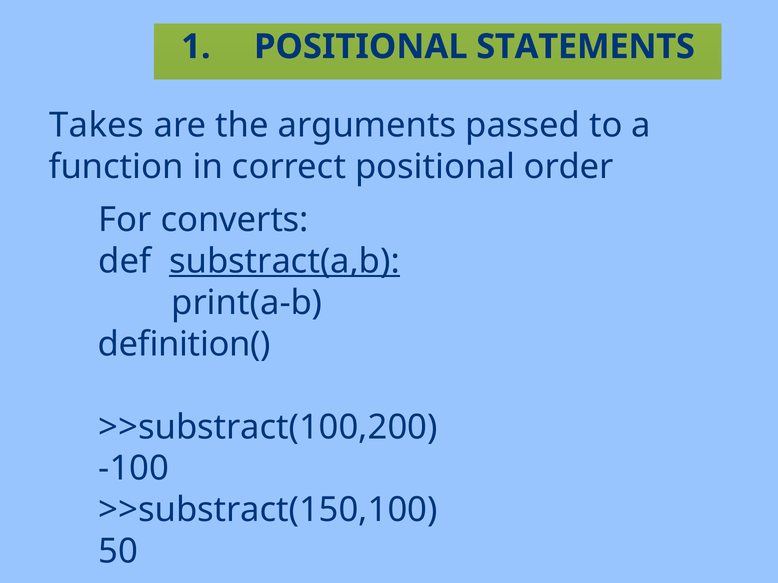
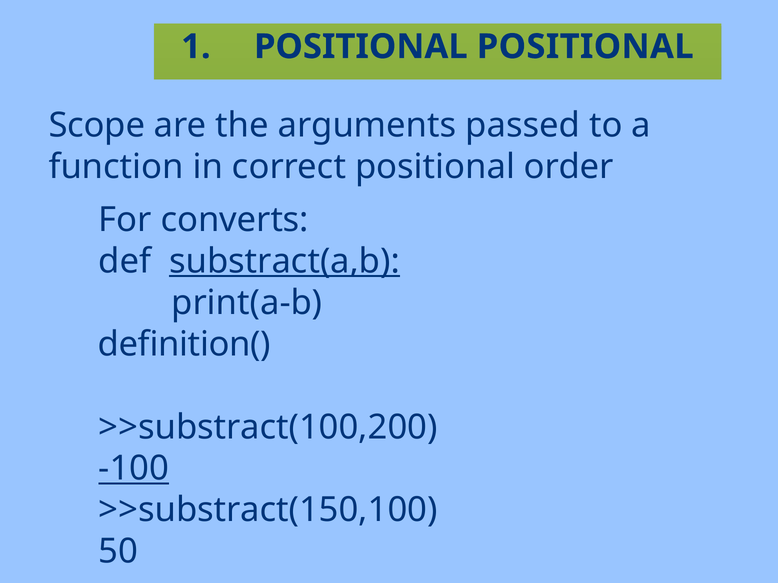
POSITIONAL STATEMENTS: STATEMENTS -> POSITIONAL (585, 47)
Takes: Takes -> Scope (97, 126)
-100 underline: none -> present (134, 469)
